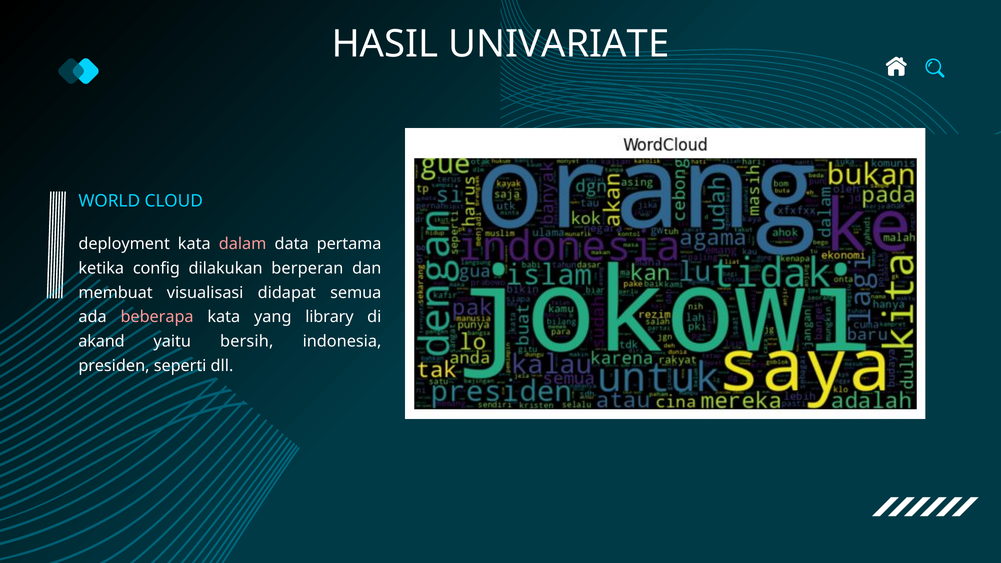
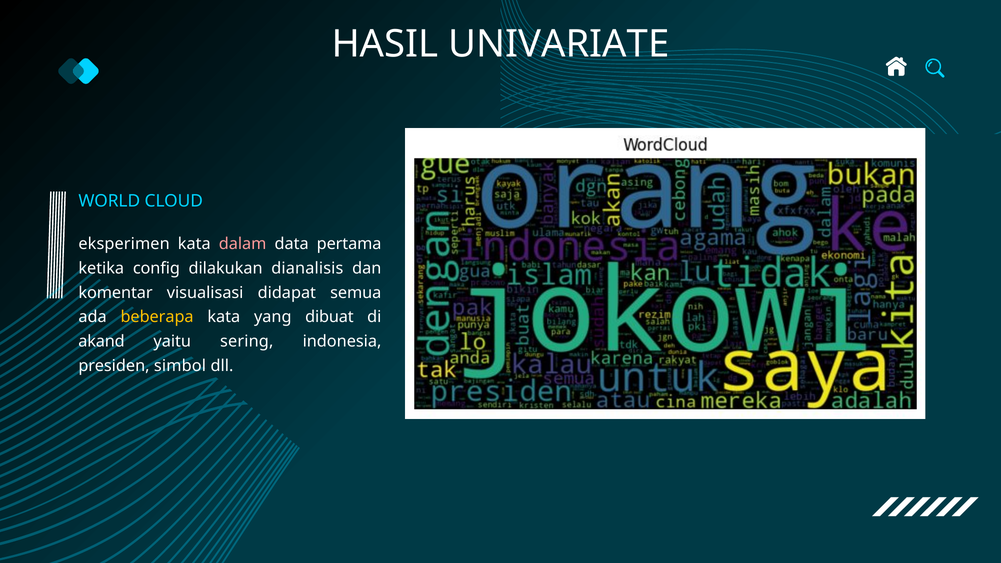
deployment: deployment -> eksperimen (124, 244)
berperan: berperan -> dianalisis (307, 268)
membuat: membuat -> komentar (116, 293)
beberapa colour: pink -> yellow (157, 317)
library: library -> dibuat (329, 317)
bersih: bersih -> sering (247, 341)
seperti: seperti -> simbol (180, 366)
